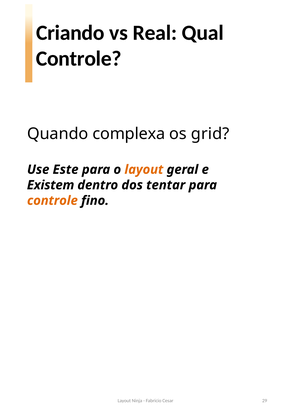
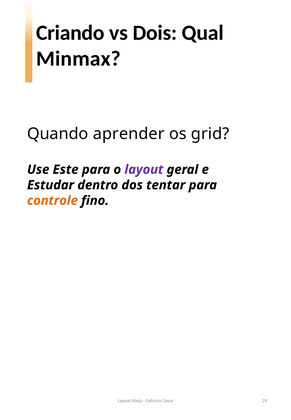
Real: Real -> Dois (155, 33)
Controle: Controle -> Minmax (78, 59)
complexa: complexa -> aprender (129, 134)
layout colour: orange -> purple (144, 170)
Existem: Existem -> Estudar (51, 185)
